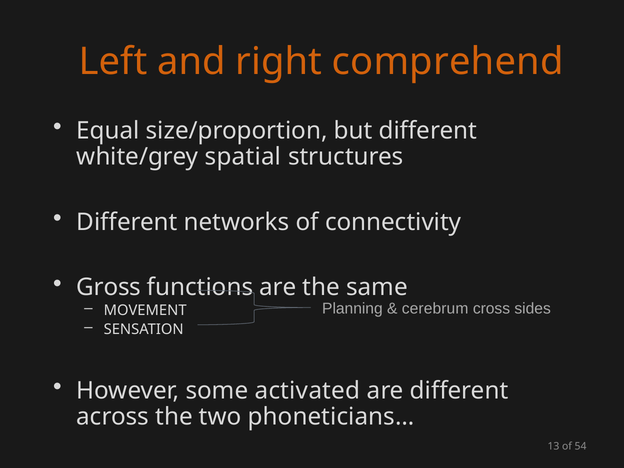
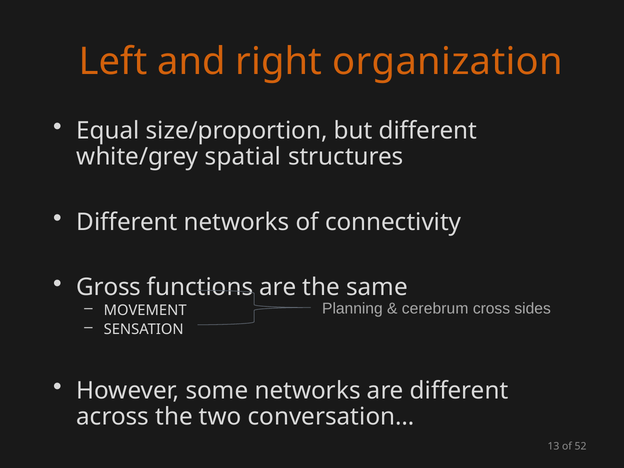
comprehend: comprehend -> organization (448, 61)
some activated: activated -> networks (308, 391)
phoneticians…: phoneticians… -> conversation… (331, 417)
54: 54 -> 52 (581, 446)
